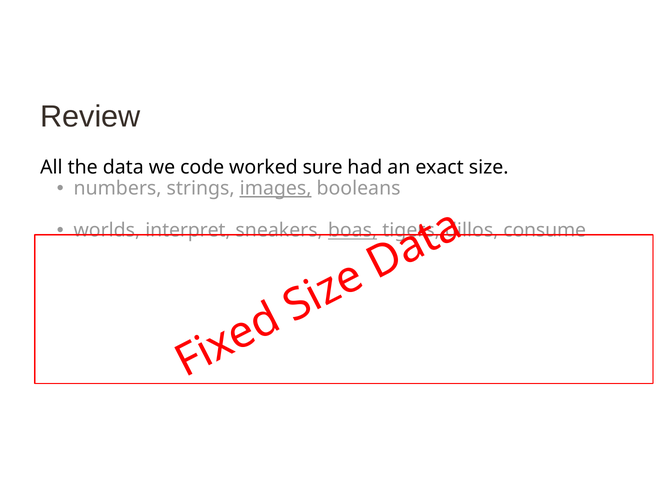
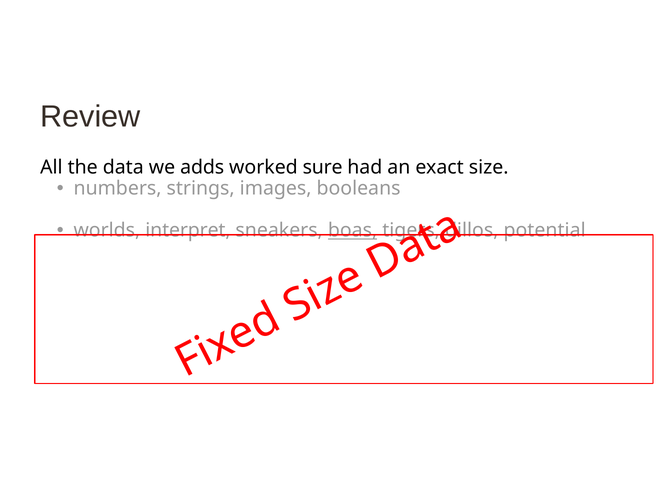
code: code -> adds (202, 168)
images underline: present -> none (276, 189)
consume: consume -> potential (545, 231)
